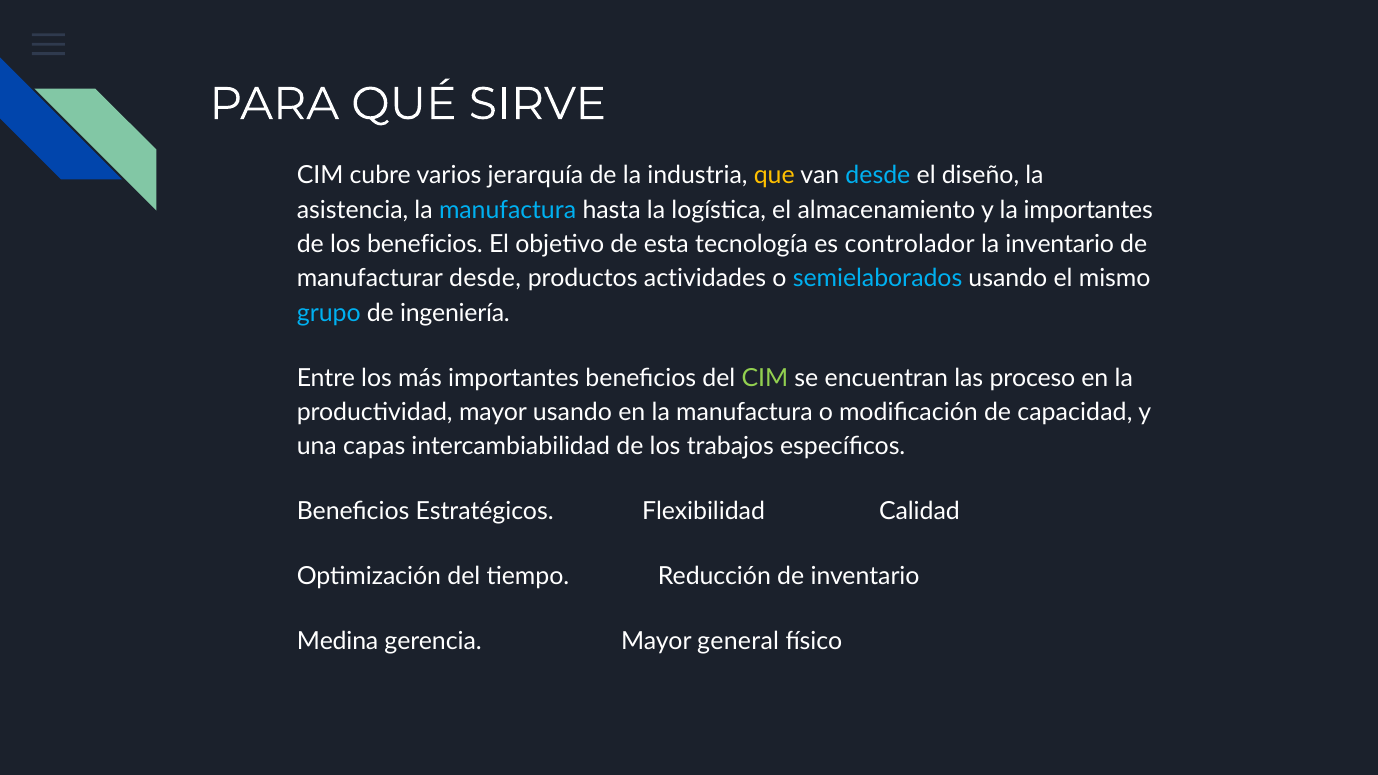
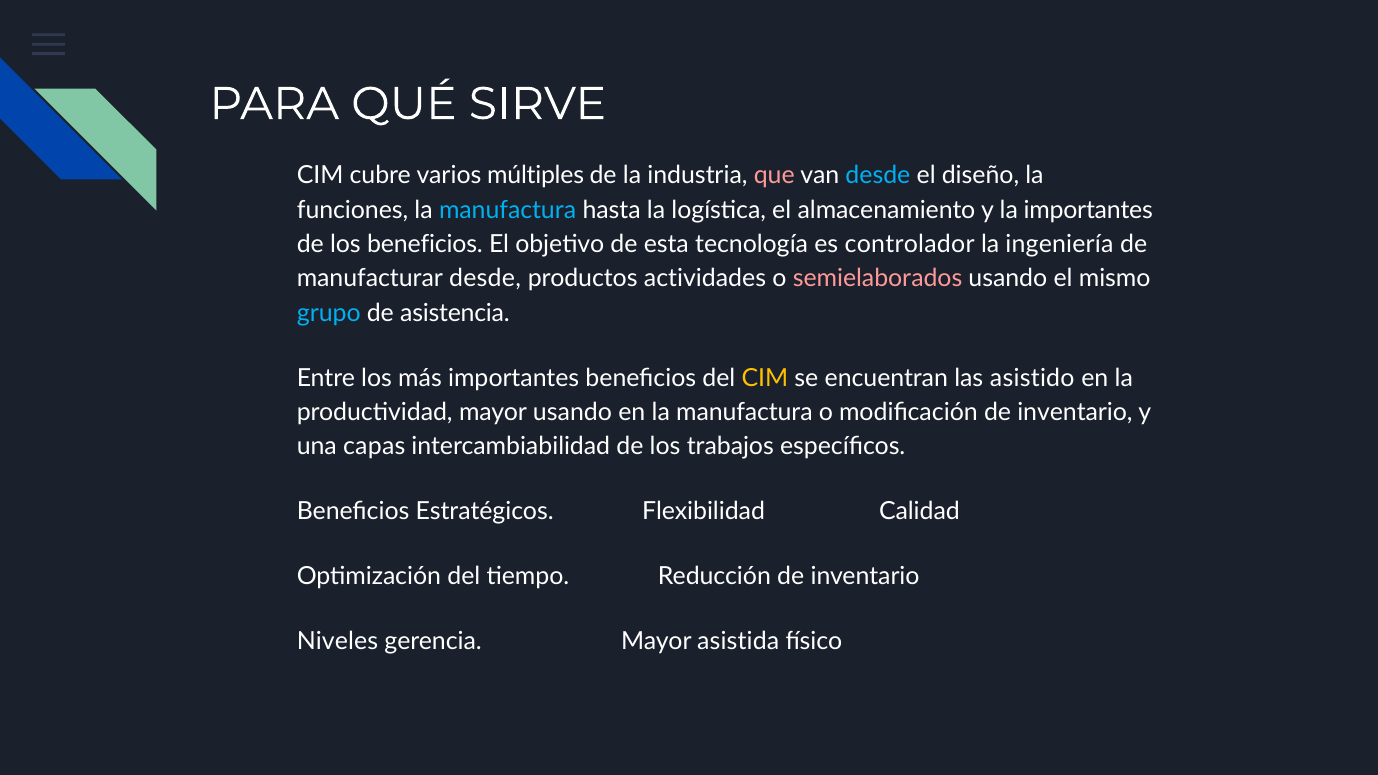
jerarquía: jerarquía -> múltiples (536, 176)
que colour: yellow -> pink (774, 176)
asistencia: asistencia -> funciones (353, 210)
la inventario: inventario -> ingeniería (1059, 244)
semielaborados colour: light blue -> pink (878, 279)
ingeniería: ingeniería -> asistencia (455, 313)
CIM colour: light green -> yellow (765, 378)
proceso: proceso -> asistido (1032, 378)
modificación de capacidad: capacidad -> inventario (1075, 412)
Medina: Medina -> Niveles (337, 642)
general: general -> asistida (738, 642)
